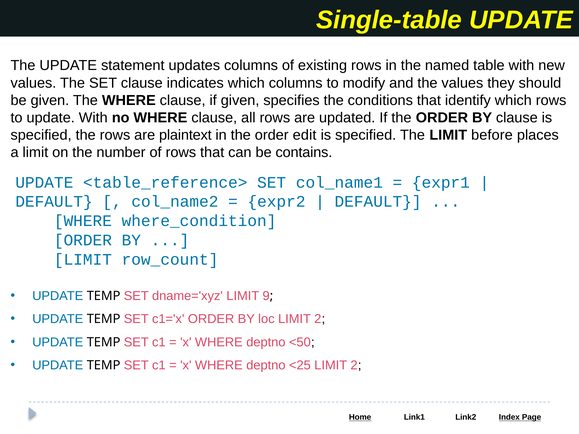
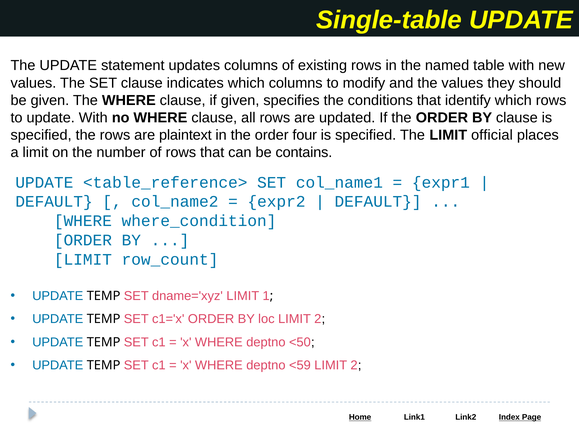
edit: edit -> four (305, 135)
before: before -> official (492, 135)
9: 9 -> 1 (266, 296)
<25: <25 -> <59 (300, 366)
